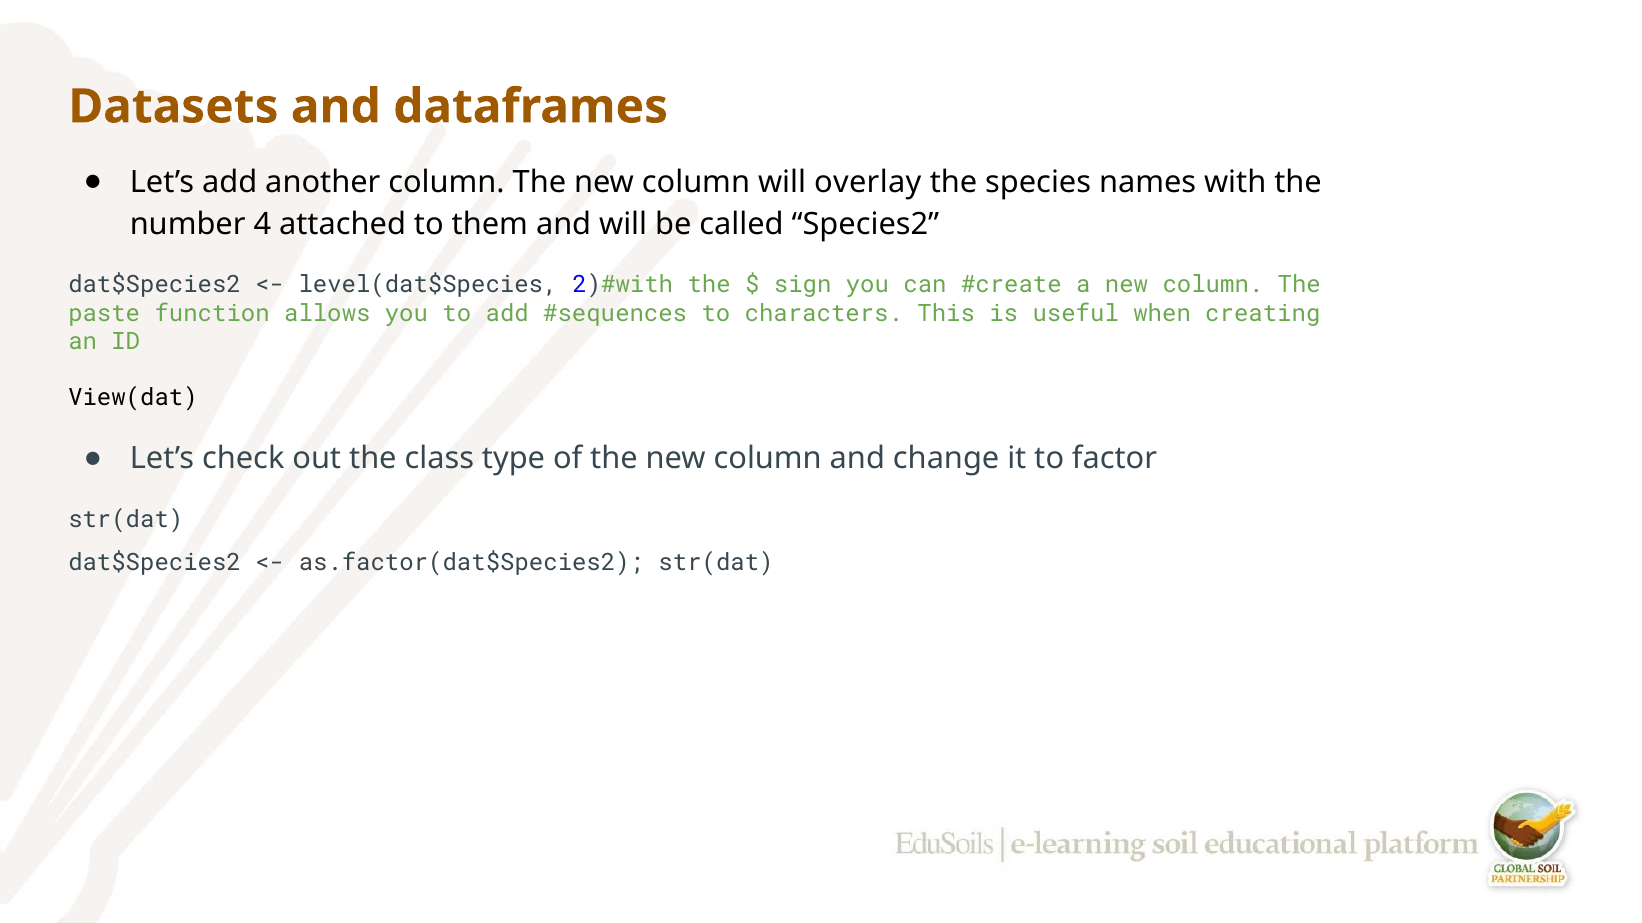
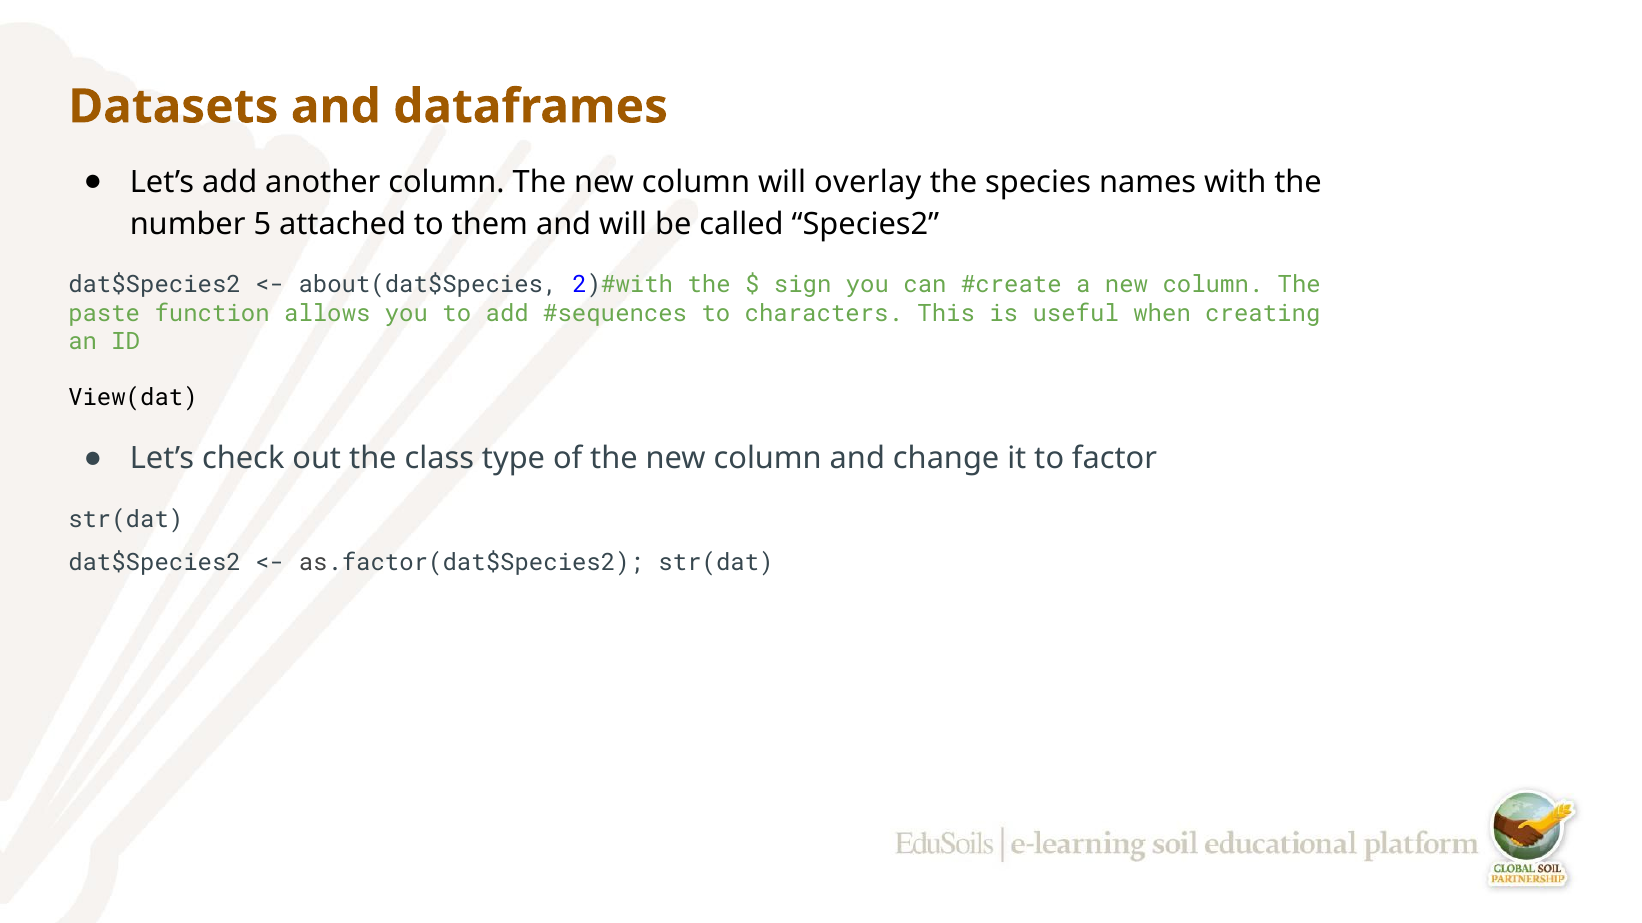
4: 4 -> 5 (262, 225)
level(dat$Species: level(dat$Species -> about(dat$Species (428, 285)
